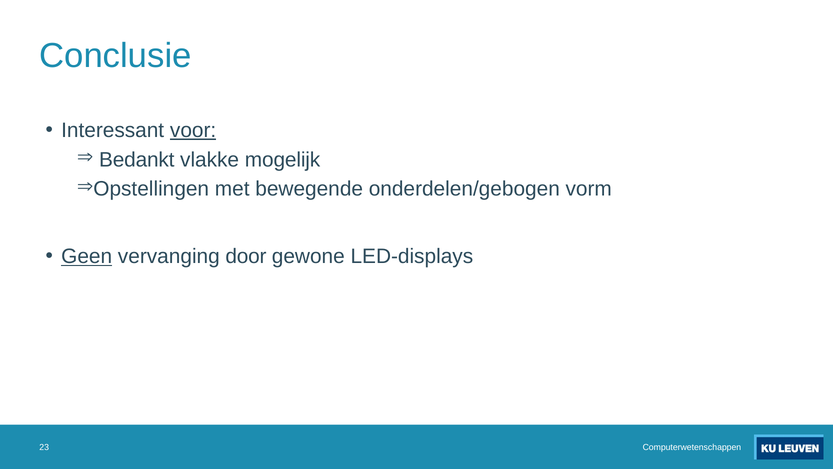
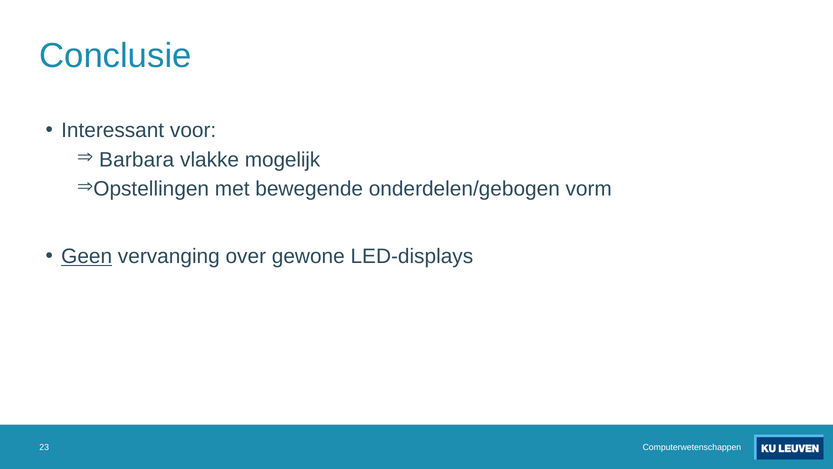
voor underline: present -> none (193, 130)
Bedankt: Bedankt -> Barbara (137, 160)
door: door -> over (246, 256)
